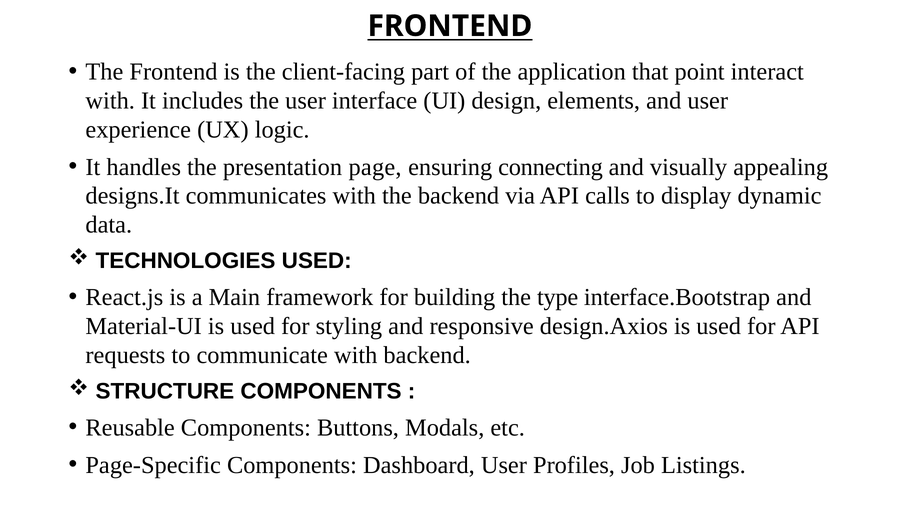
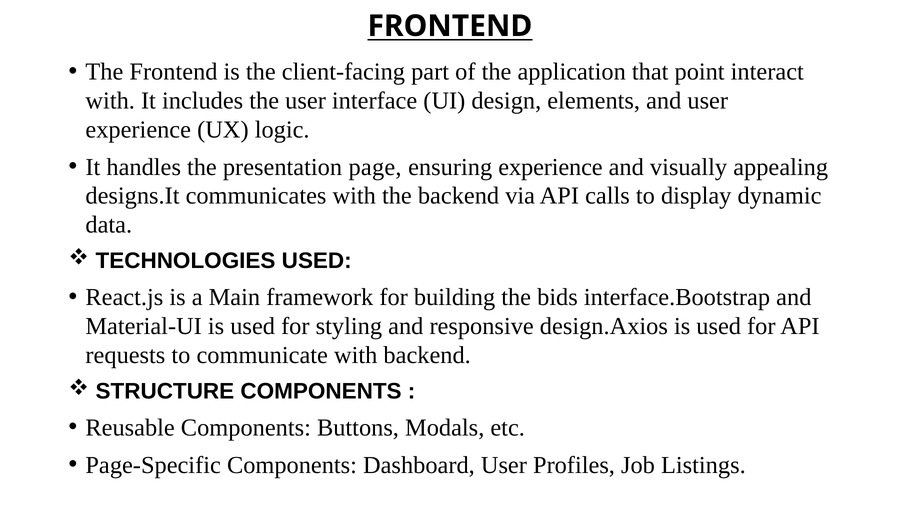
ensuring connecting: connecting -> experience (550, 167)
type: type -> bids (557, 297)
